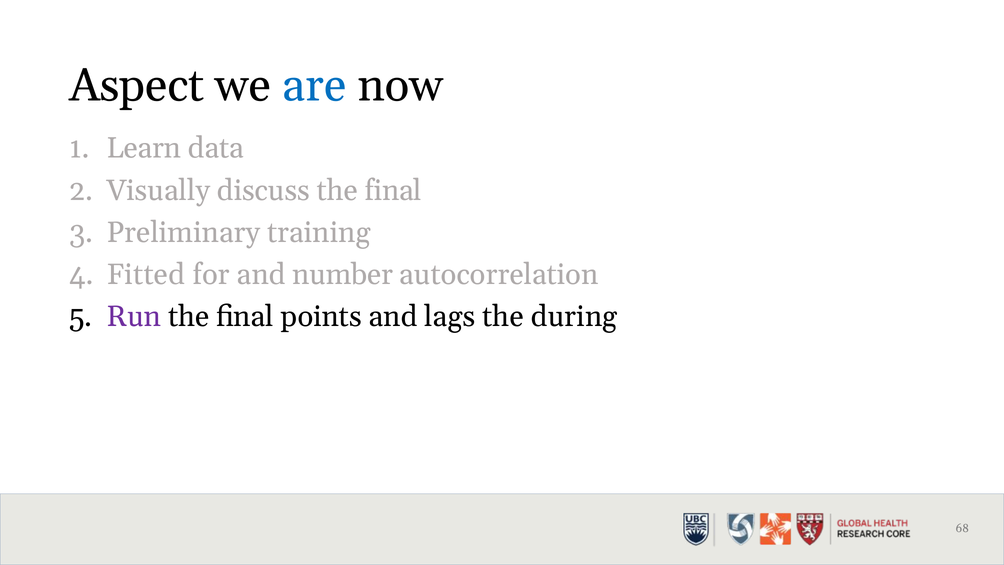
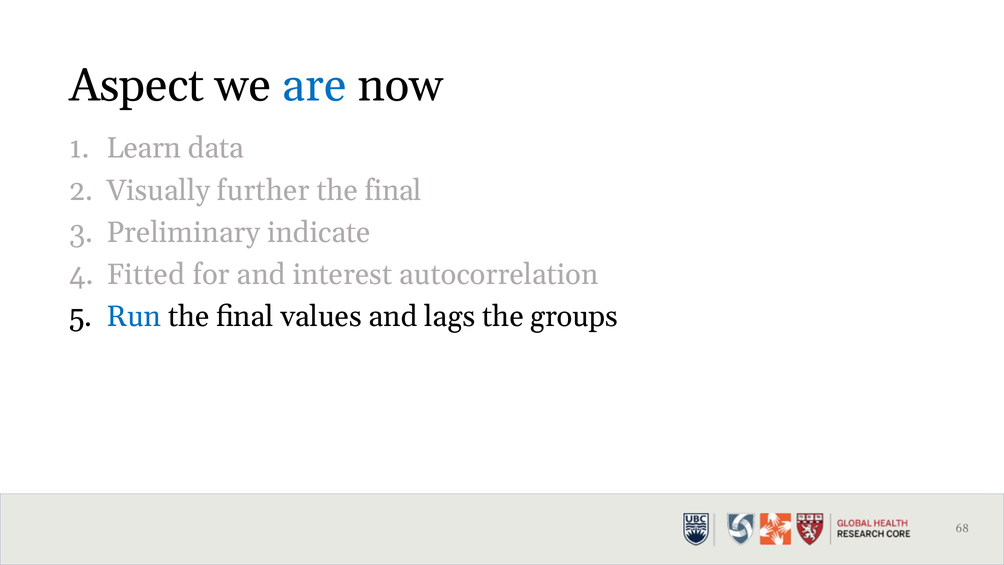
discuss: discuss -> further (263, 190)
training: training -> indicate (319, 232)
number: number -> interest (342, 275)
Run colour: purple -> blue (134, 317)
points: points -> values (321, 317)
during: during -> groups (574, 317)
